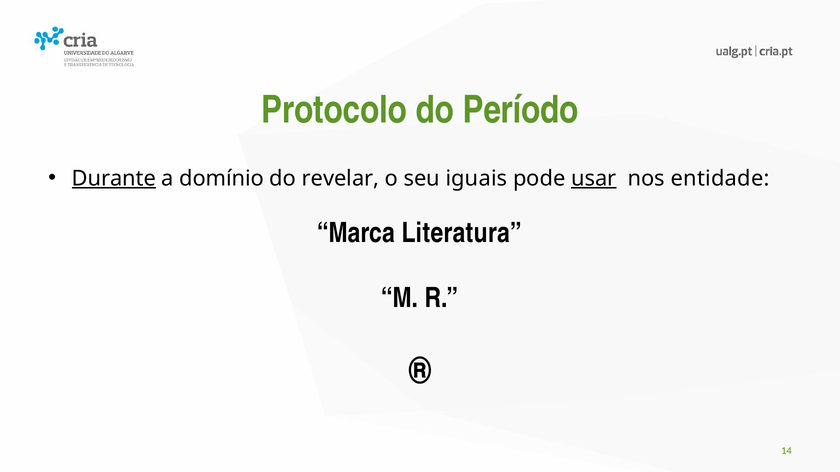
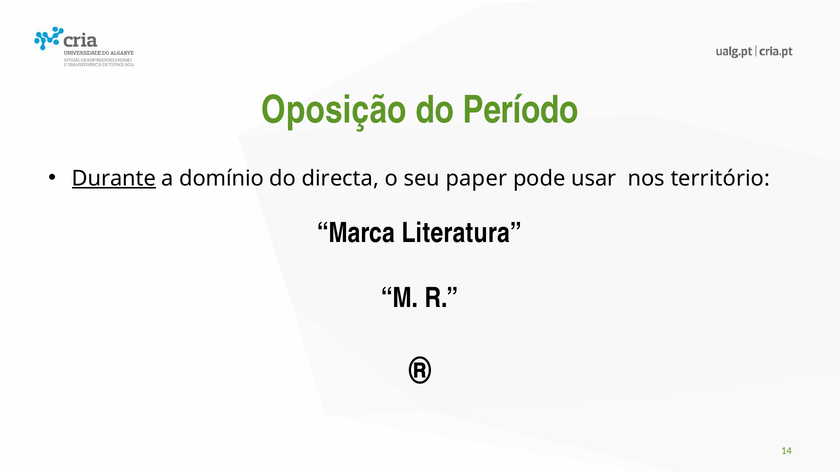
Protocolo: Protocolo -> Oposição (334, 110)
revelar: revelar -> directa (340, 179)
iguais: iguais -> paper (476, 179)
usar underline: present -> none (594, 179)
entidade: entidade -> território (720, 179)
